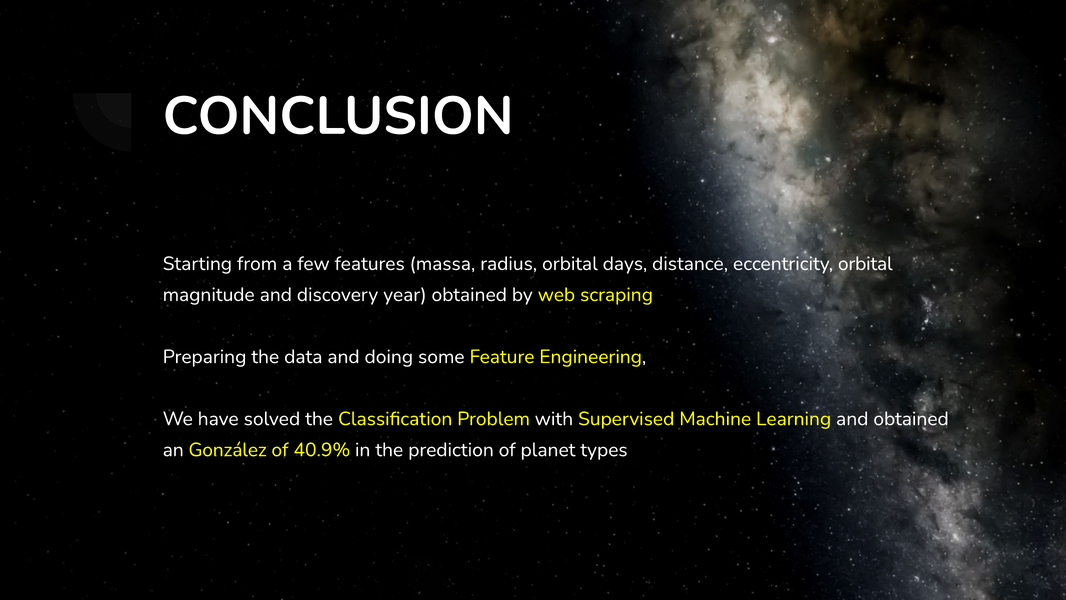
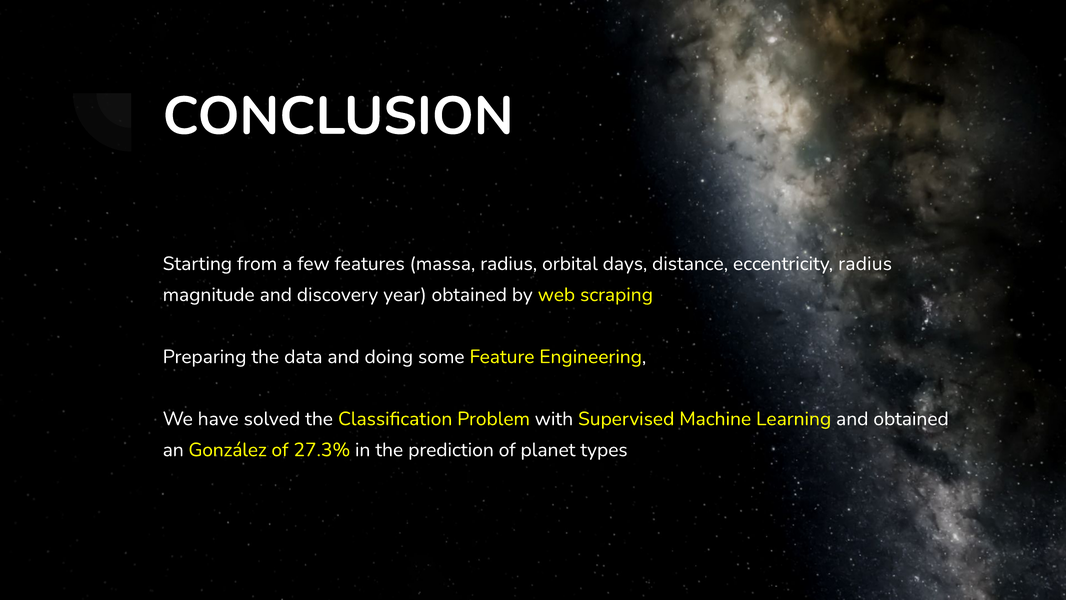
eccentricity orbital: orbital -> radius (865, 264)
40.9%: 40.9% -> 27.3% (322, 450)
